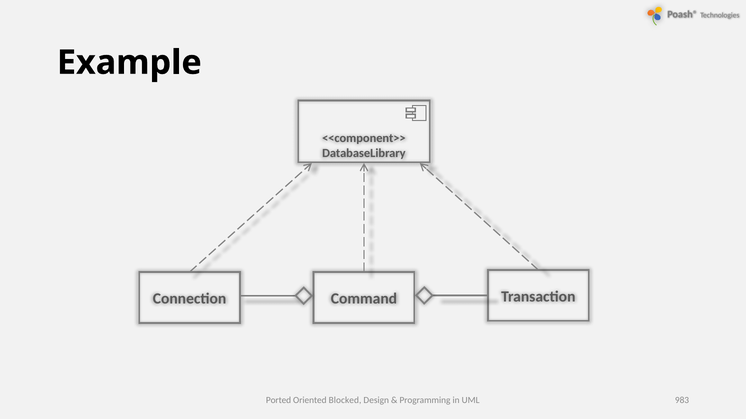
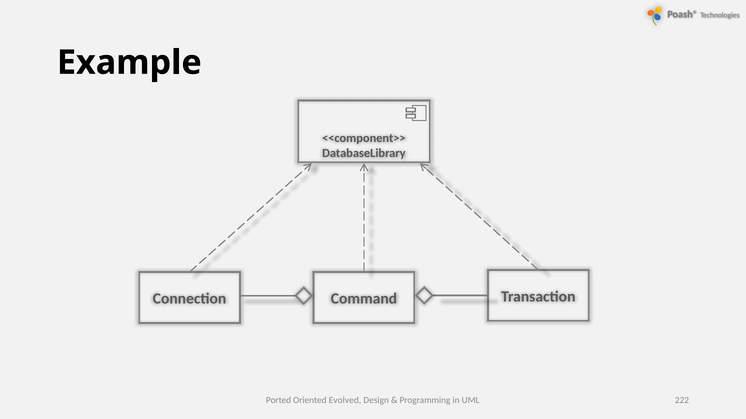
Blocked: Blocked -> Evolved (345, 401)
983: 983 -> 222 (682, 401)
